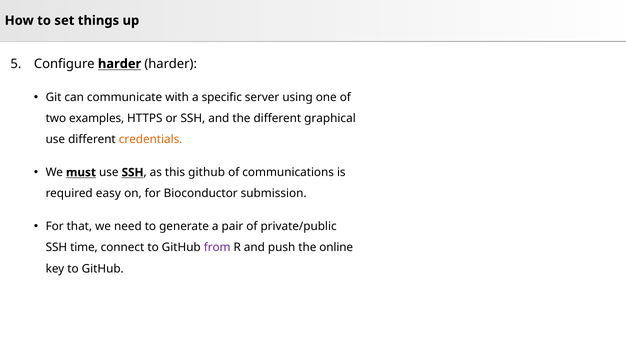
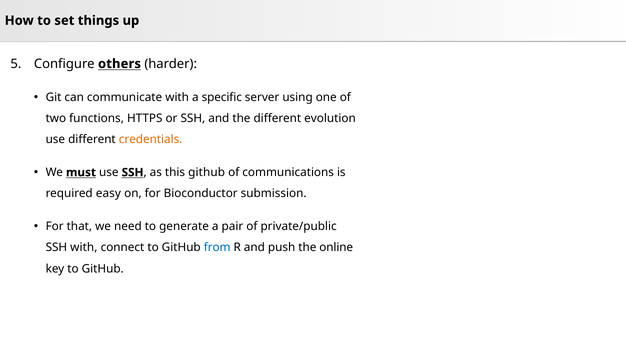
Configure harder: harder -> others (119, 64)
examples: examples -> functions (97, 118)
graphical: graphical -> evolution (330, 118)
SSH time: time -> with (84, 248)
from colour: purple -> blue (217, 248)
